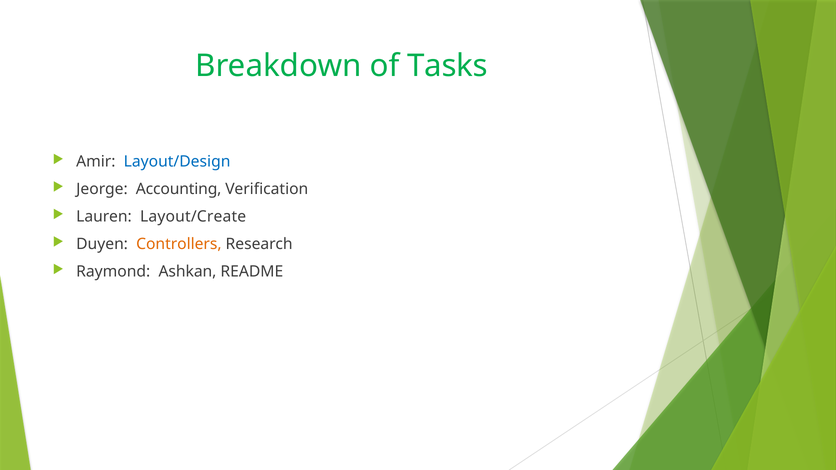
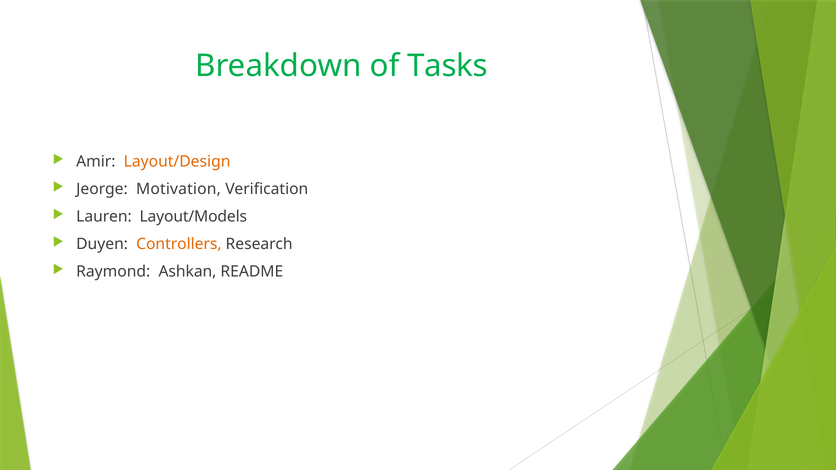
Layout/Design colour: blue -> orange (177, 162)
Accounting: Accounting -> Motivation (178, 189)
Layout/Create: Layout/Create -> Layout/Models (193, 217)
